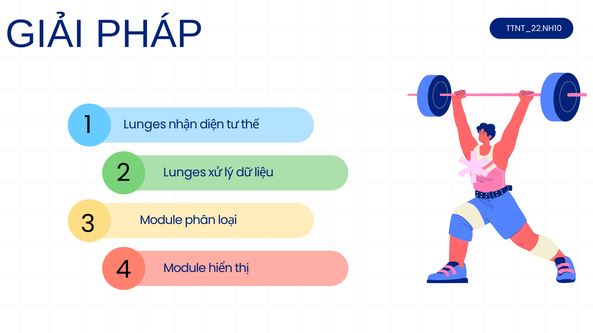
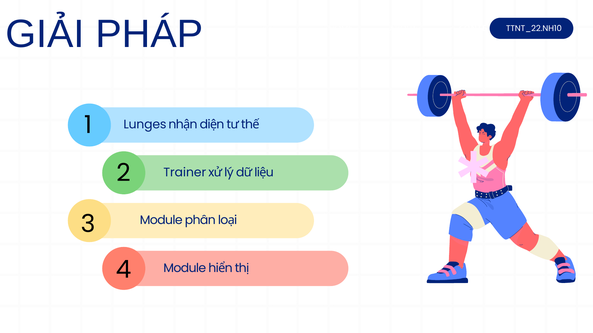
Lunges: Lunges -> Trainer (185, 173)
